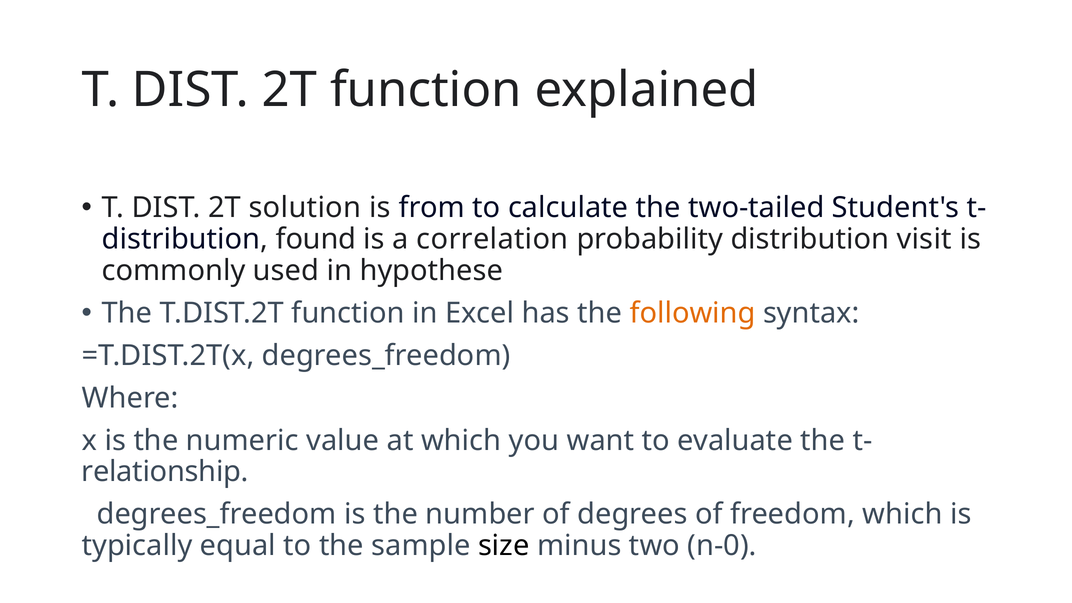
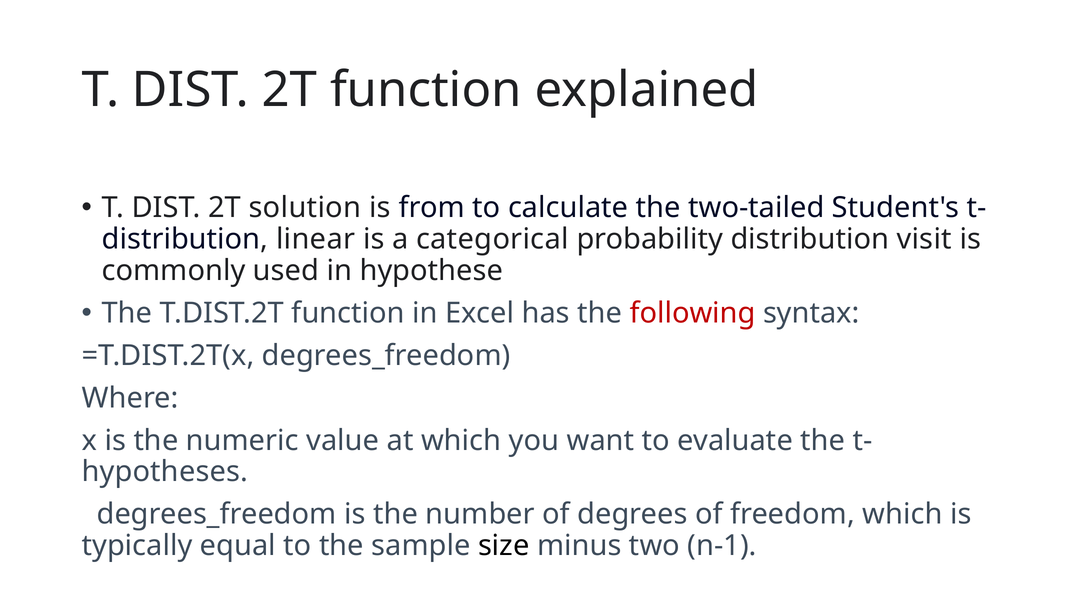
found: found -> linear (316, 239)
correlation: correlation -> categorical (492, 239)
following colour: orange -> red (693, 313)
relationship: relationship -> hypotheses (165, 472)
n-0: n-0 -> n-1 (722, 546)
